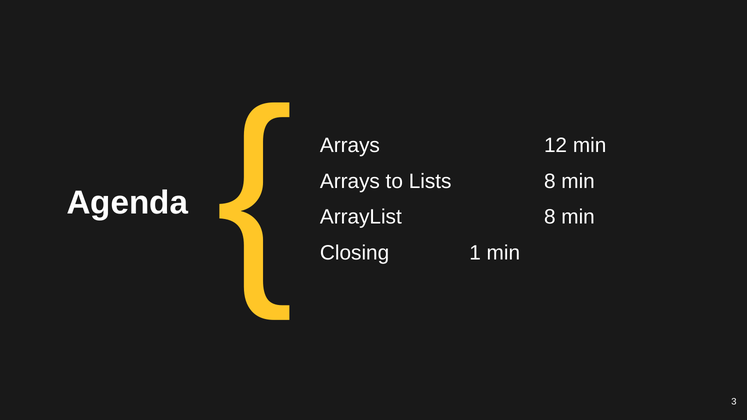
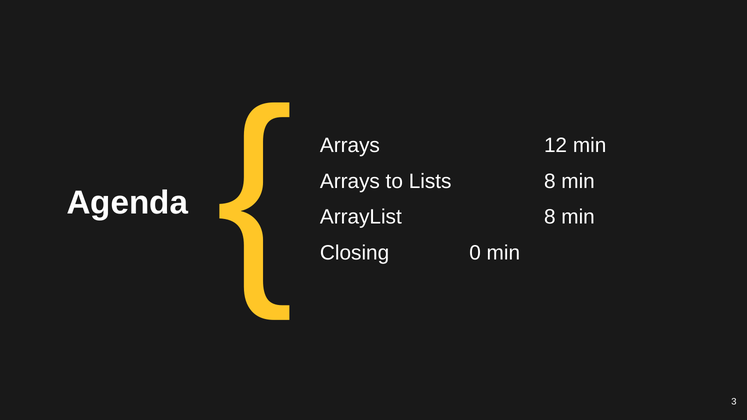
1: 1 -> 0 (475, 253)
